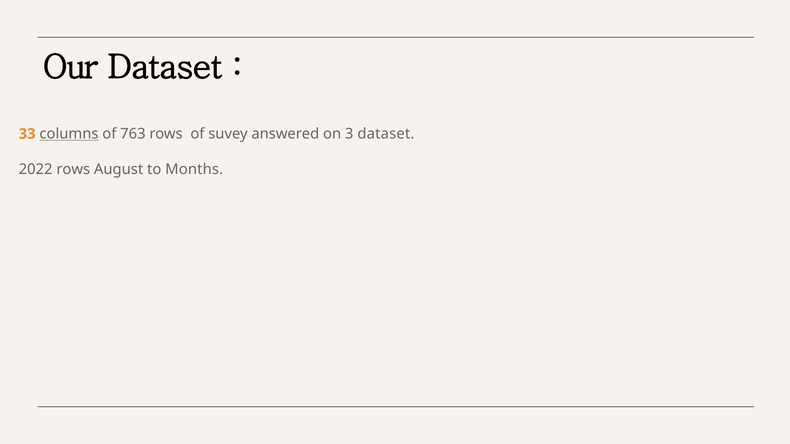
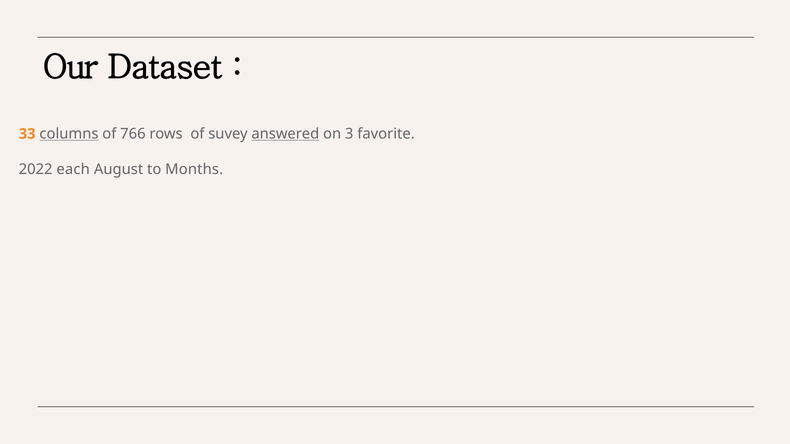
763: 763 -> 766 (133, 134)
answered underline: none -> present (285, 134)
3 dataset: dataset -> favorite (386, 134)
2022 rows: rows -> each (73, 170)
